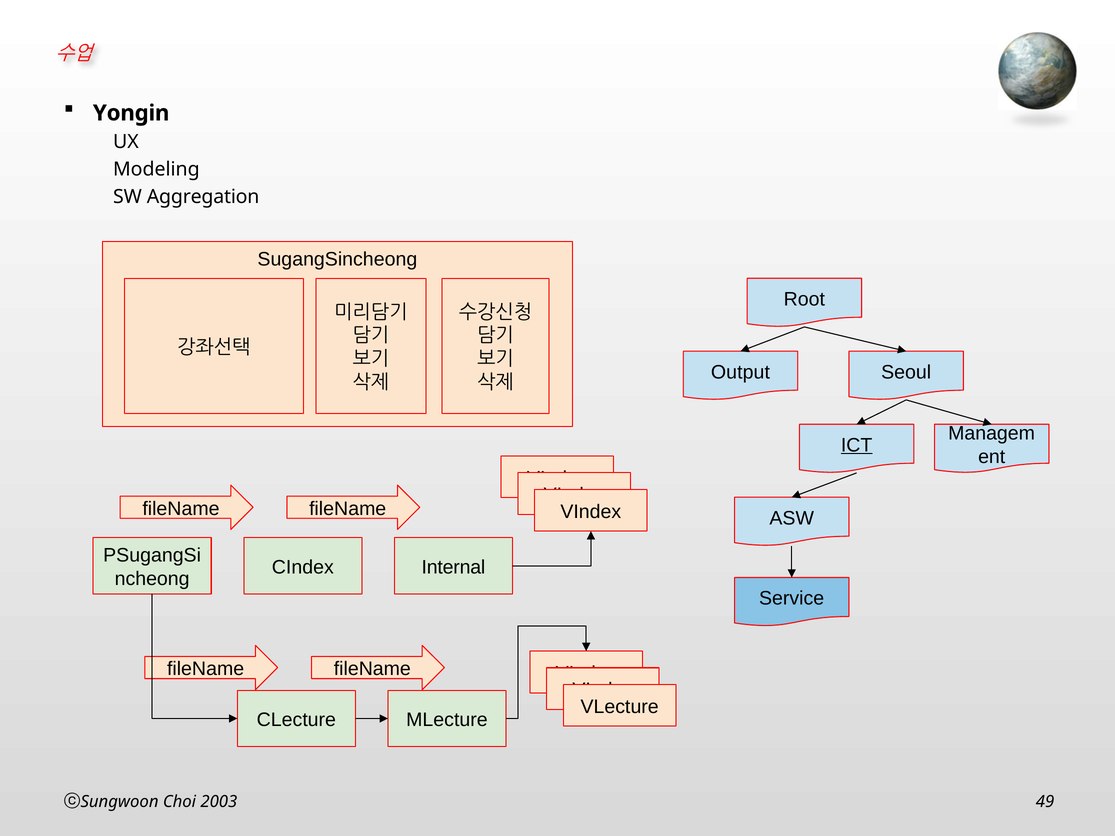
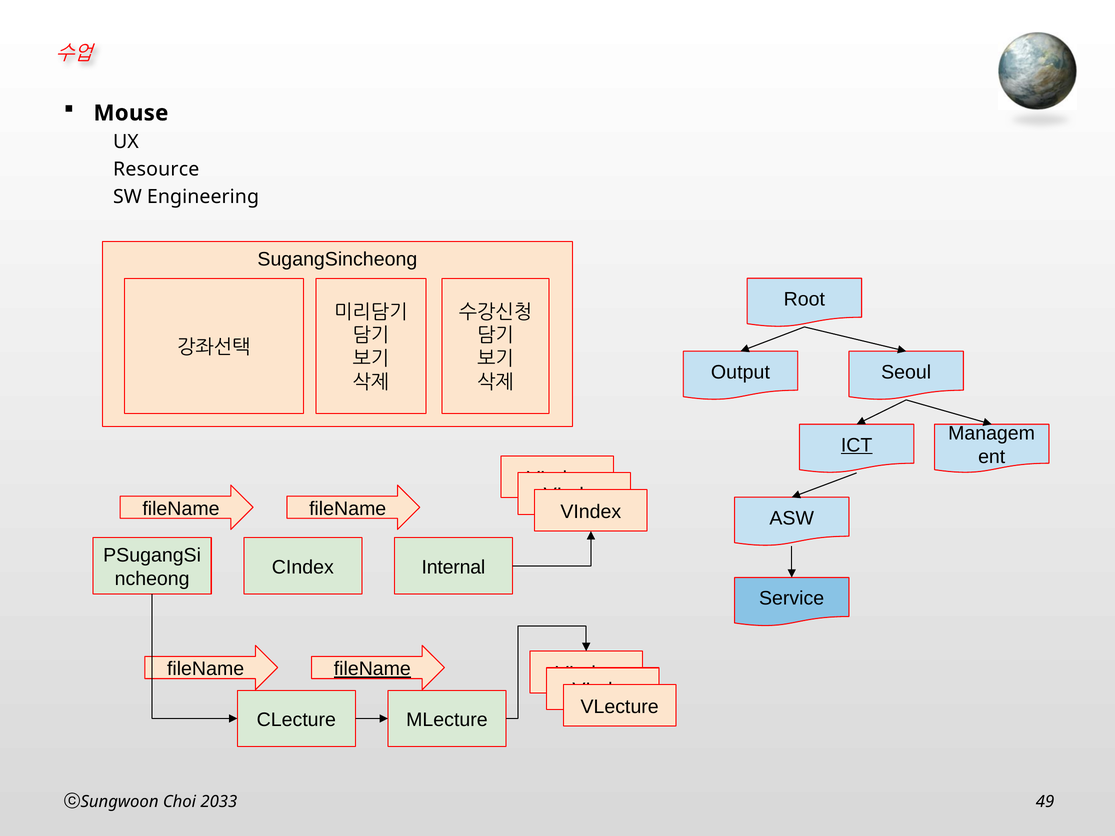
Yongin: Yongin -> Mouse (131, 113)
Modeling: Modeling -> Resource (156, 169)
Aggregation: Aggregation -> Engineering (203, 197)
fileName underline: none -> present (372, 669)
2003: 2003 -> 2033 (219, 802)
